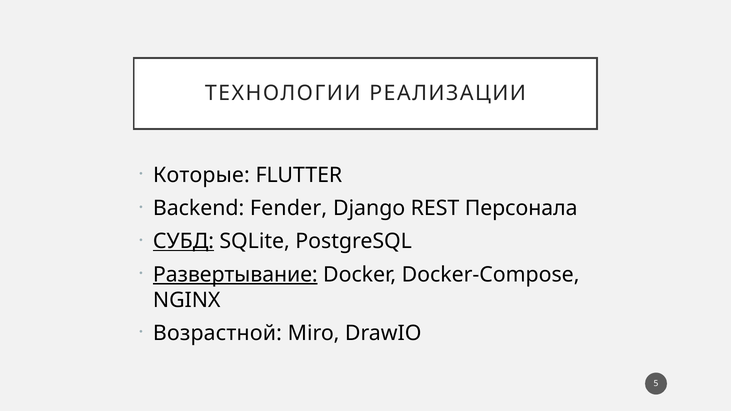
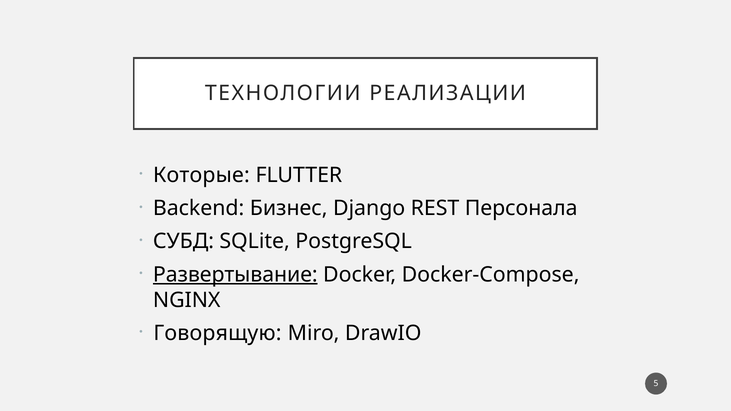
Fender: Fender -> Бизнес (289, 208)
СУБД underline: present -> none (183, 241)
Возрастной: Возрастной -> Говорящую (217, 333)
